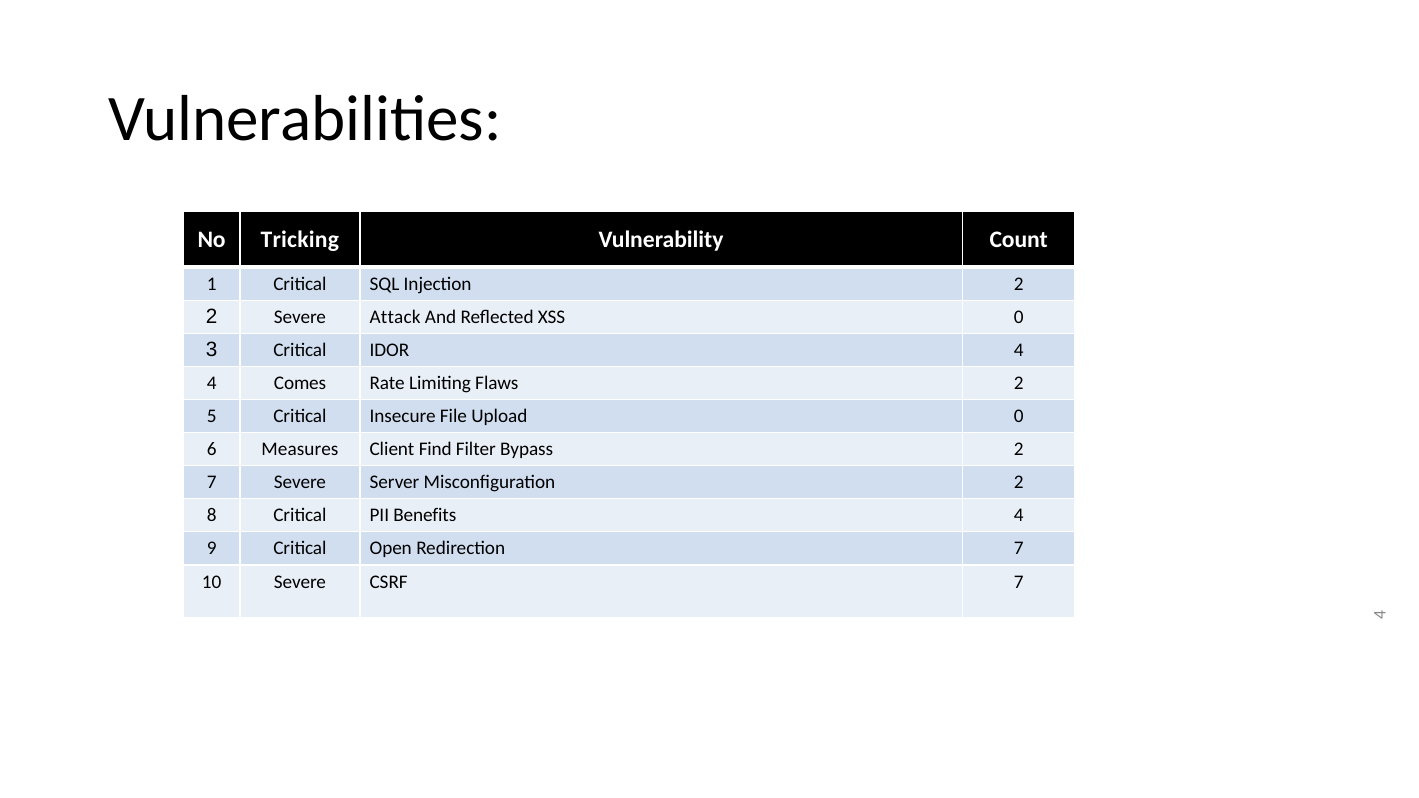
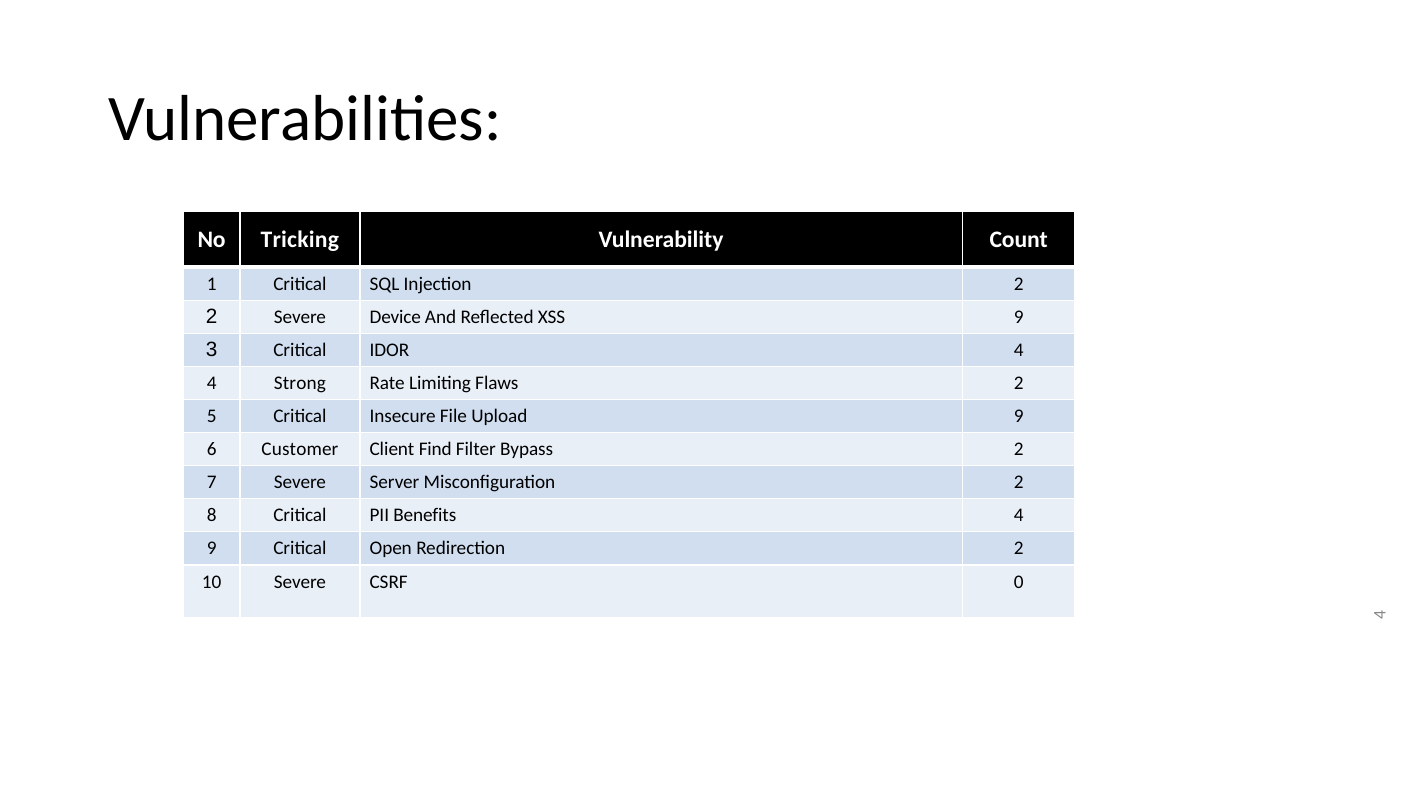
Attack: Attack -> Device (395, 317)
XSS 0: 0 -> 9 (1019, 317)
Comes: Comes -> Strong (300, 383)
Upload 0: 0 -> 9 (1019, 416)
Measures: Measures -> Customer (300, 449)
Redirection 7: 7 -> 2 (1019, 549)
CSRF 7: 7 -> 0 (1019, 582)
